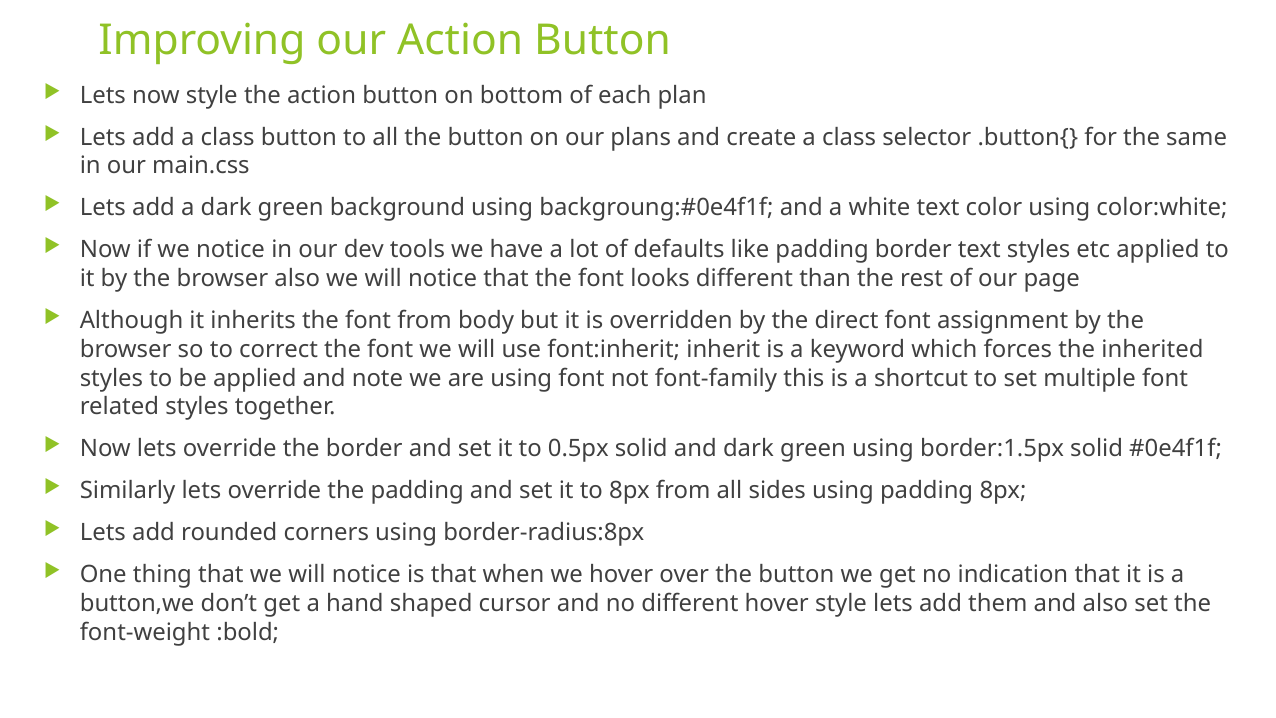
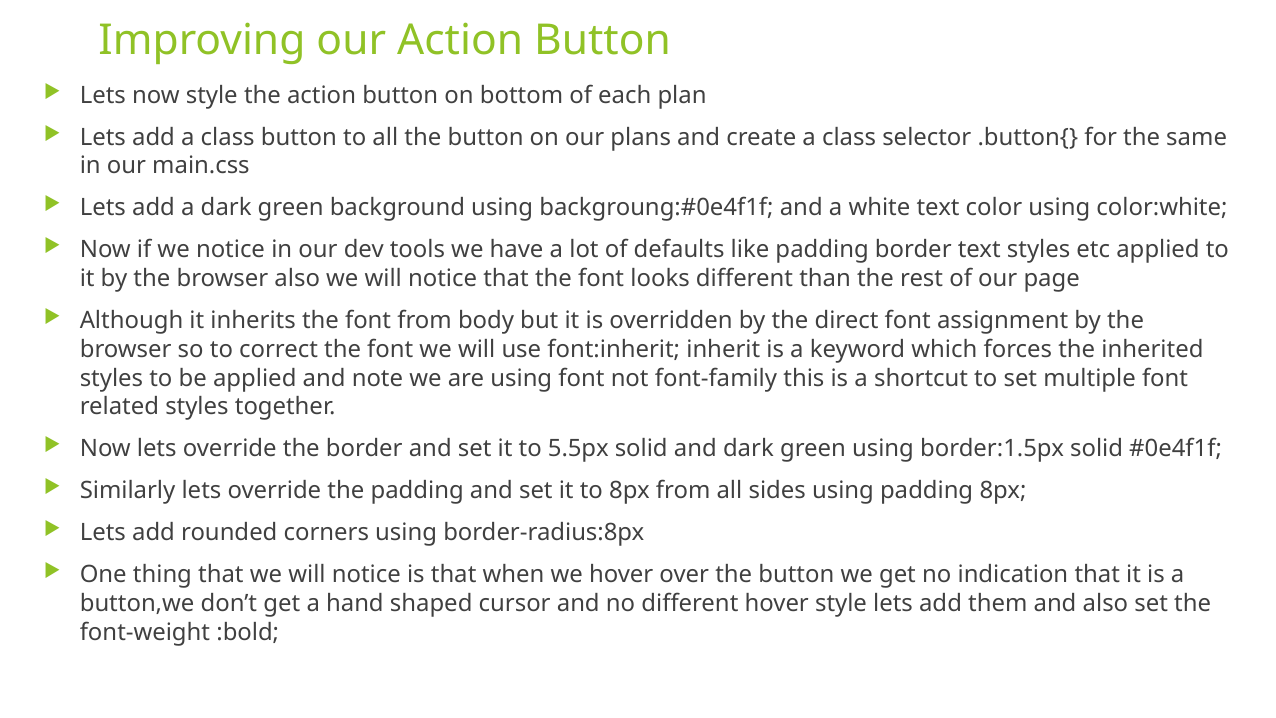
0.5px: 0.5px -> 5.5px (578, 449)
